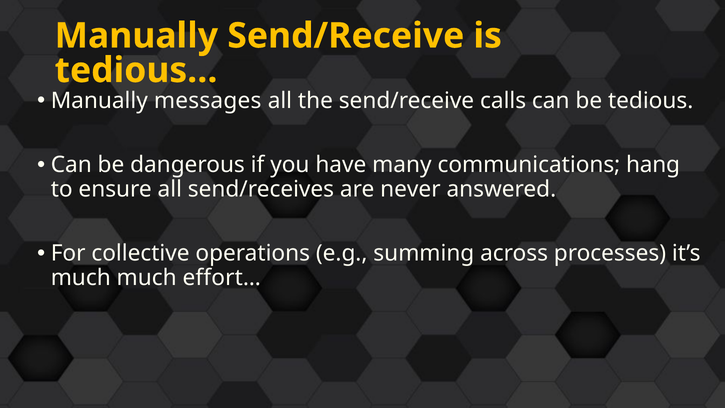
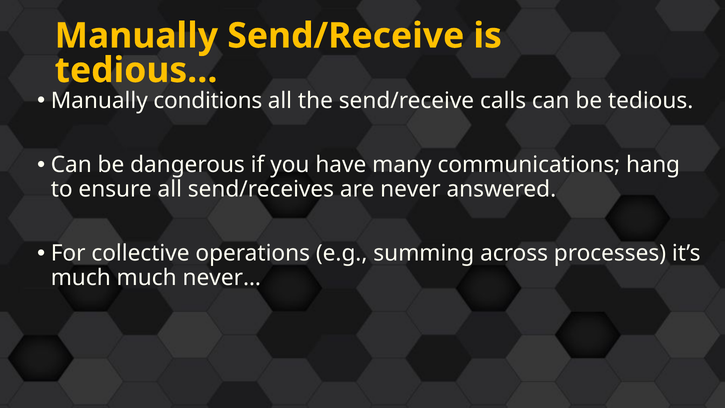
messages: messages -> conditions (208, 101)
effort…: effort… -> never… (222, 278)
